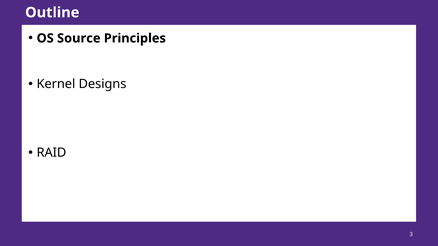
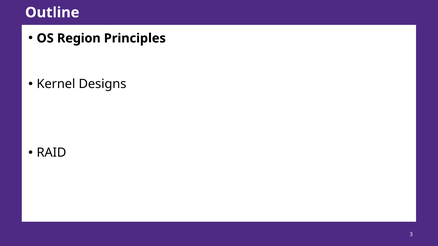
Source: Source -> Region (79, 38)
